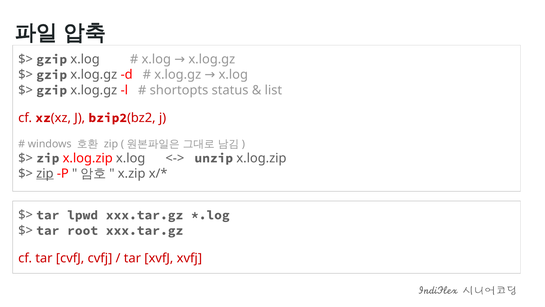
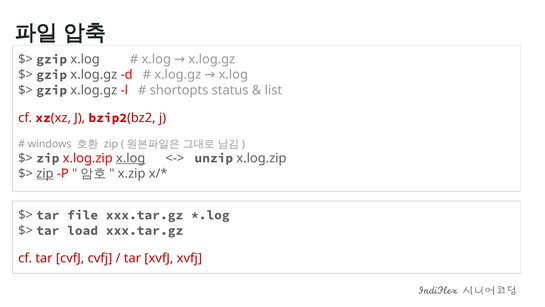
x.log underline: none -> present (131, 158)
lpwd: lpwd -> file (83, 215)
root: root -> load (83, 230)
